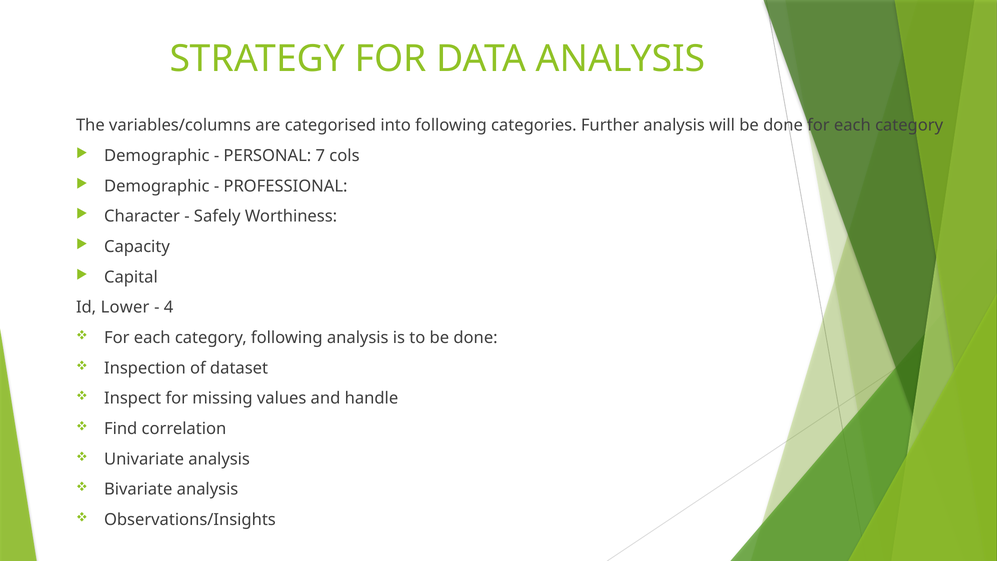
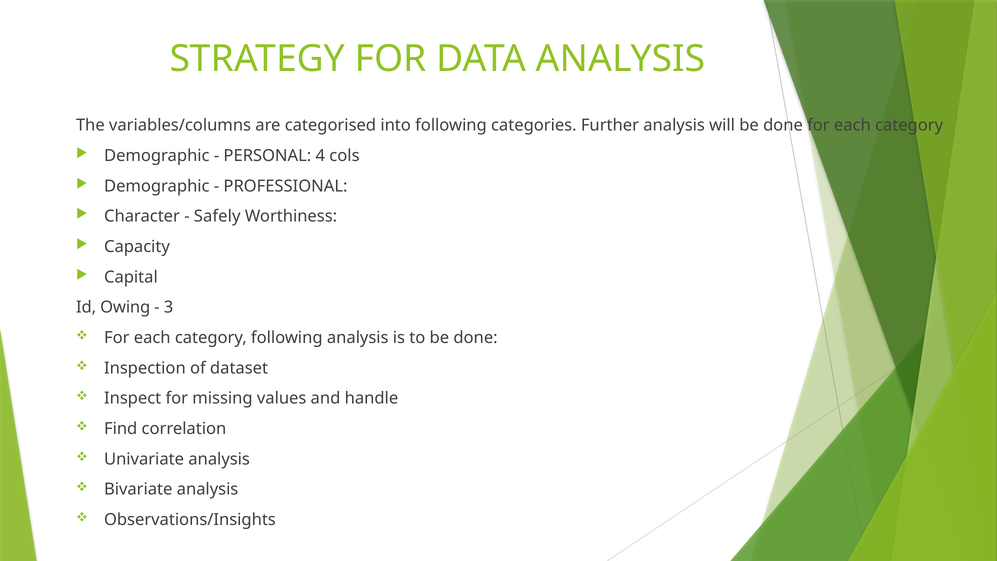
7: 7 -> 4 (320, 156)
Lower: Lower -> Owing (125, 307)
4: 4 -> 3 (169, 307)
